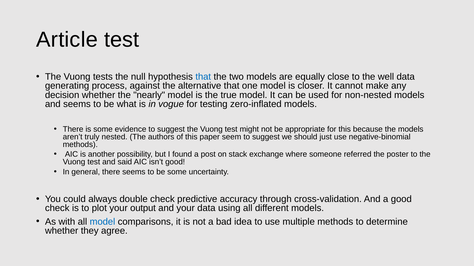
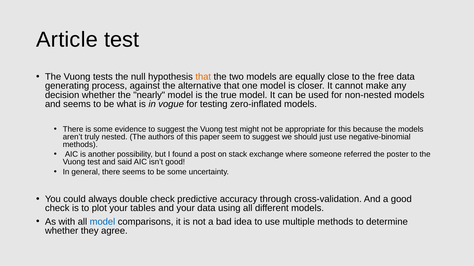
that colour: blue -> orange (203, 77)
well: well -> free (386, 77)
output: output -> tables (143, 209)
